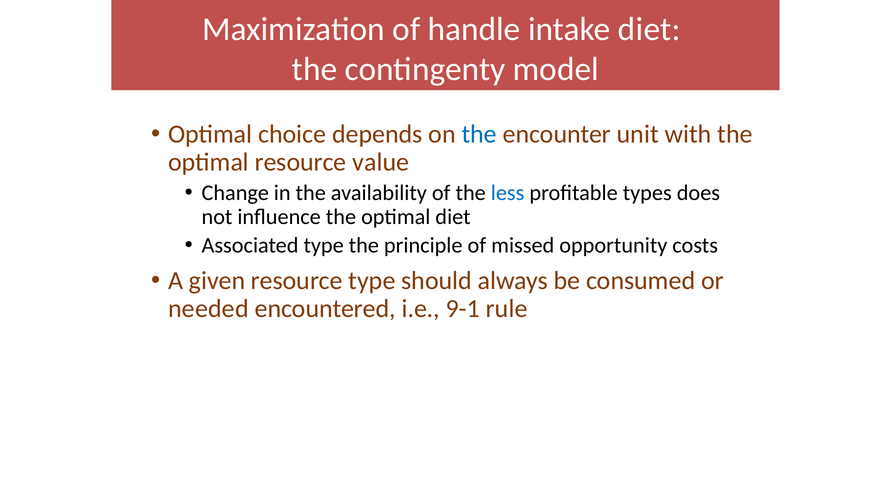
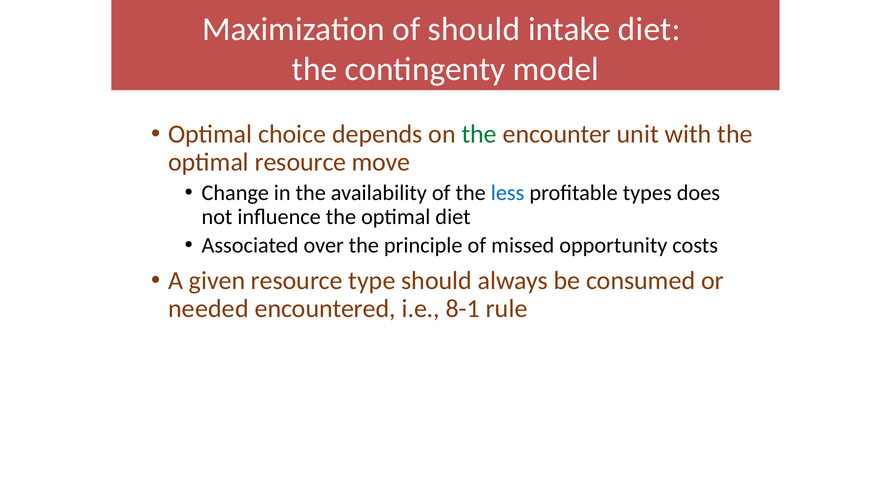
of handle: handle -> should (474, 29)
the colour: blue -> green (479, 134)
value: value -> move (381, 162)
Associated type: type -> over (324, 246)
9-1: 9-1 -> 8-1 (463, 309)
